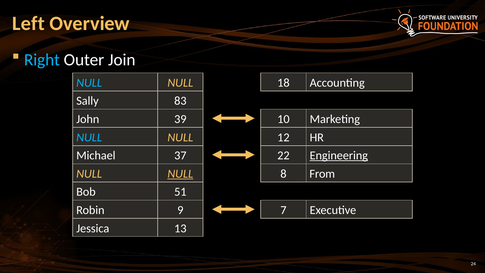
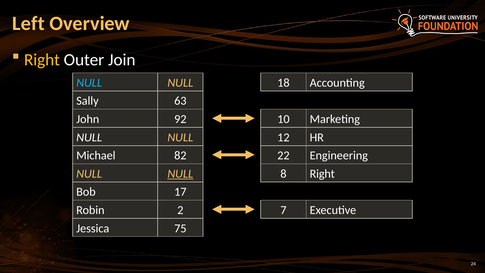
Right colour: light blue -> yellow (42, 60)
83: 83 -> 63 (180, 101)
39: 39 -> 92 (180, 119)
NULL colour: light blue -> white (89, 137)
37: 37 -> 82 (180, 155)
Engineering underline: present -> none (339, 155)
From: From -> Right (322, 174)
51: 51 -> 17 (180, 192)
9: 9 -> 2 (180, 210)
13: 13 -> 75 (180, 228)
